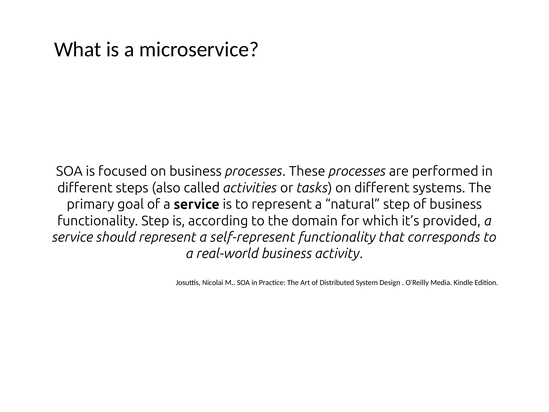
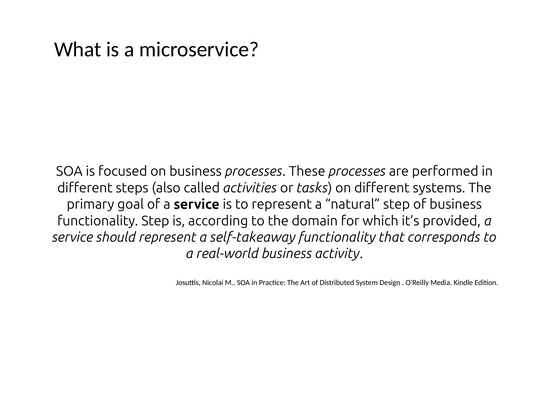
self-represent: self-represent -> self-takeaway (253, 237)
